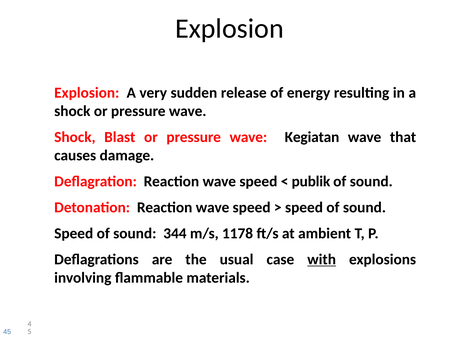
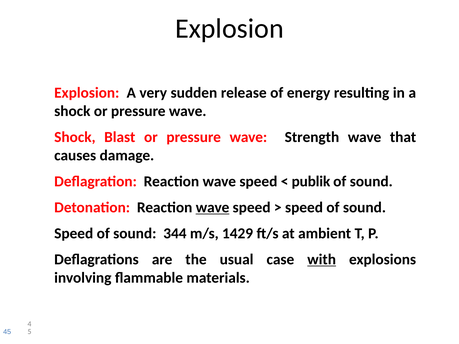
Kegiatan: Kegiatan -> Strength (312, 137)
wave underline: none -> present (213, 208)
1178: 1178 -> 1429 (238, 234)
